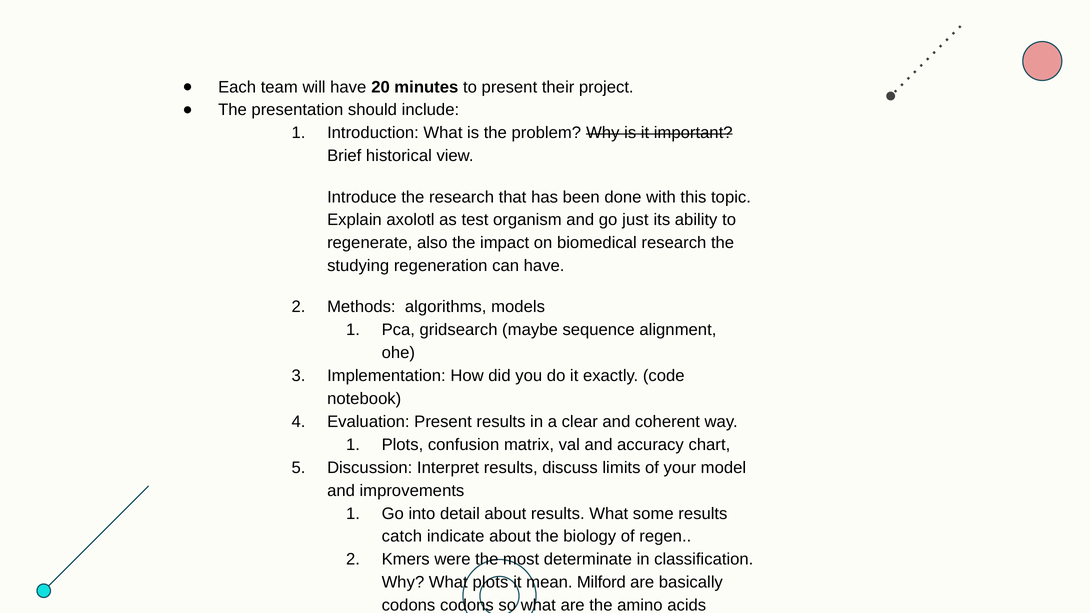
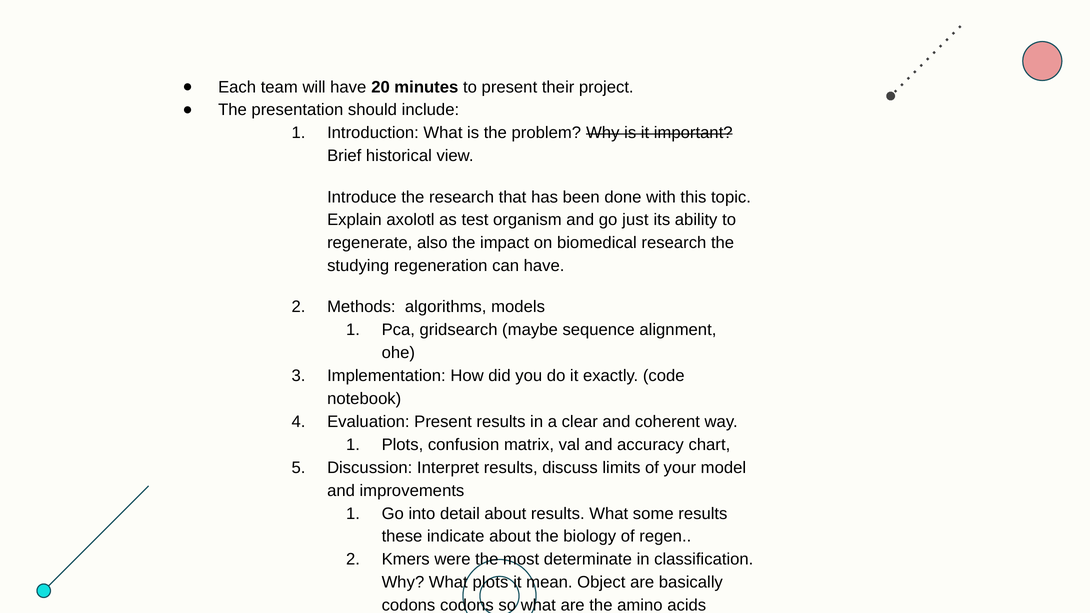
catch: catch -> these (402, 537)
Milford: Milford -> Object (601, 583)
